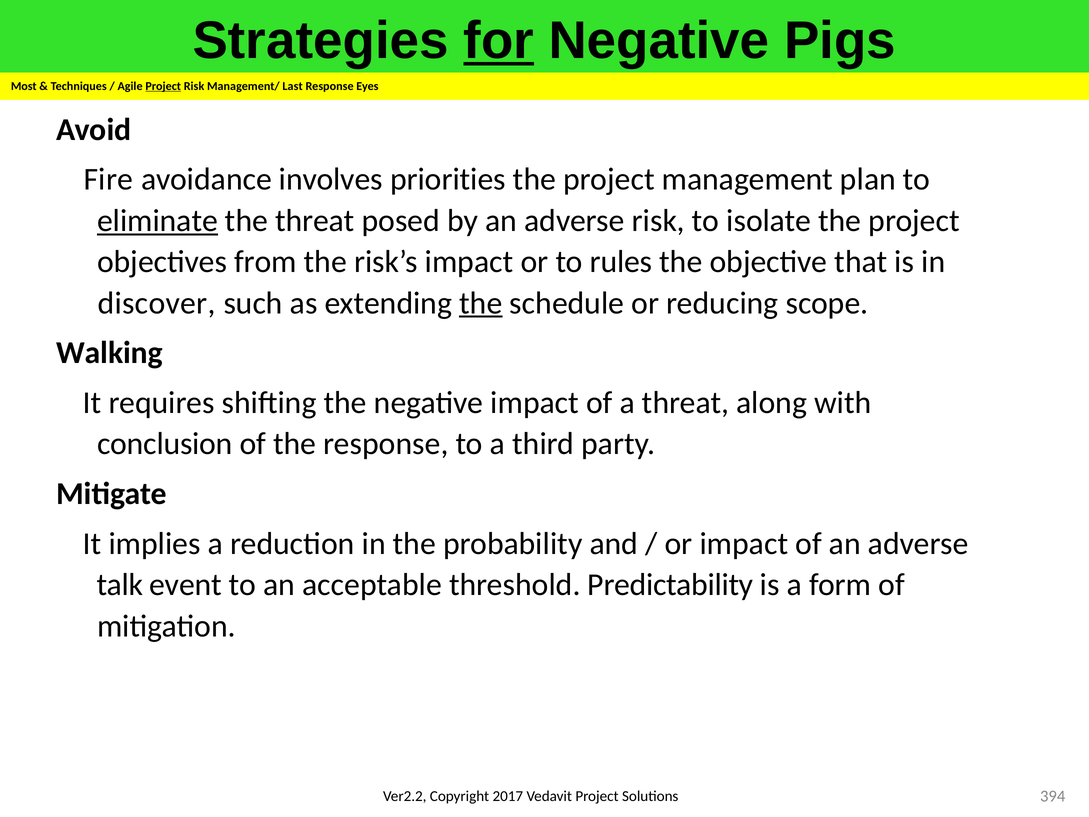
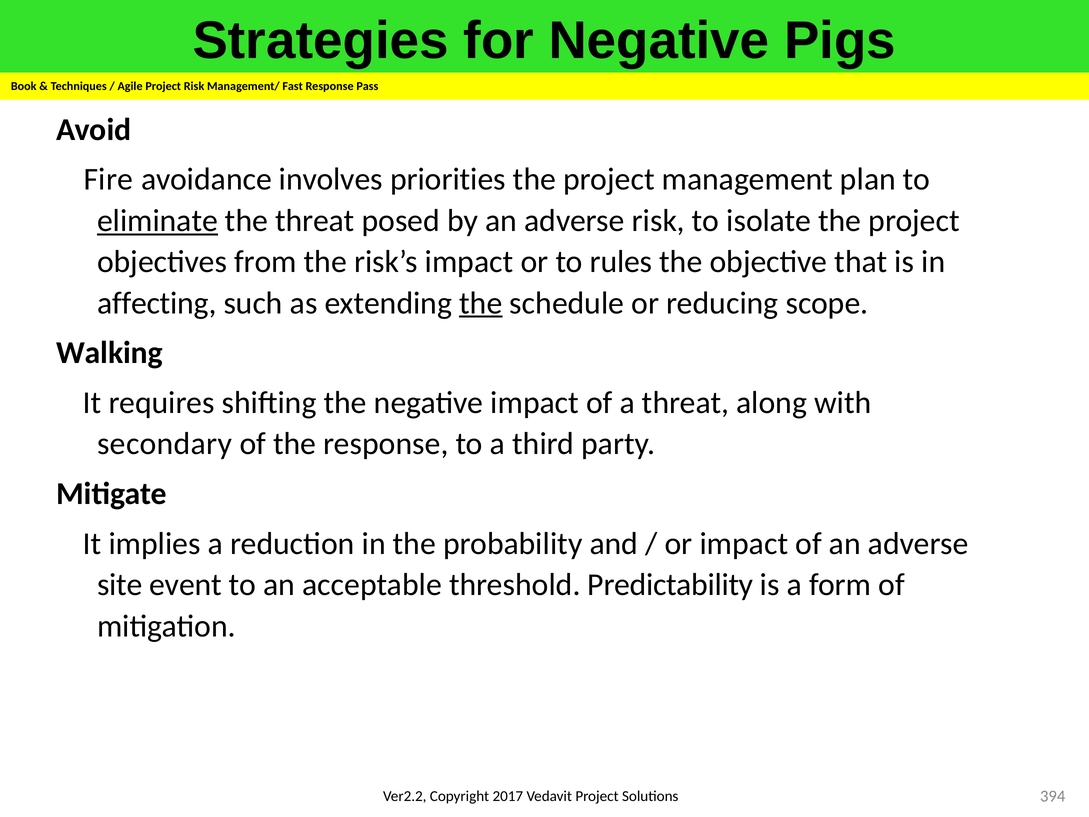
for underline: present -> none (499, 41)
Most: Most -> Book (24, 86)
Project underline: present -> none (163, 86)
Last: Last -> Fast (293, 86)
Eyes: Eyes -> Pass (367, 86)
discover: discover -> affecting (157, 303)
conclusion: conclusion -> secondary (165, 444)
talk: talk -> site (120, 585)
